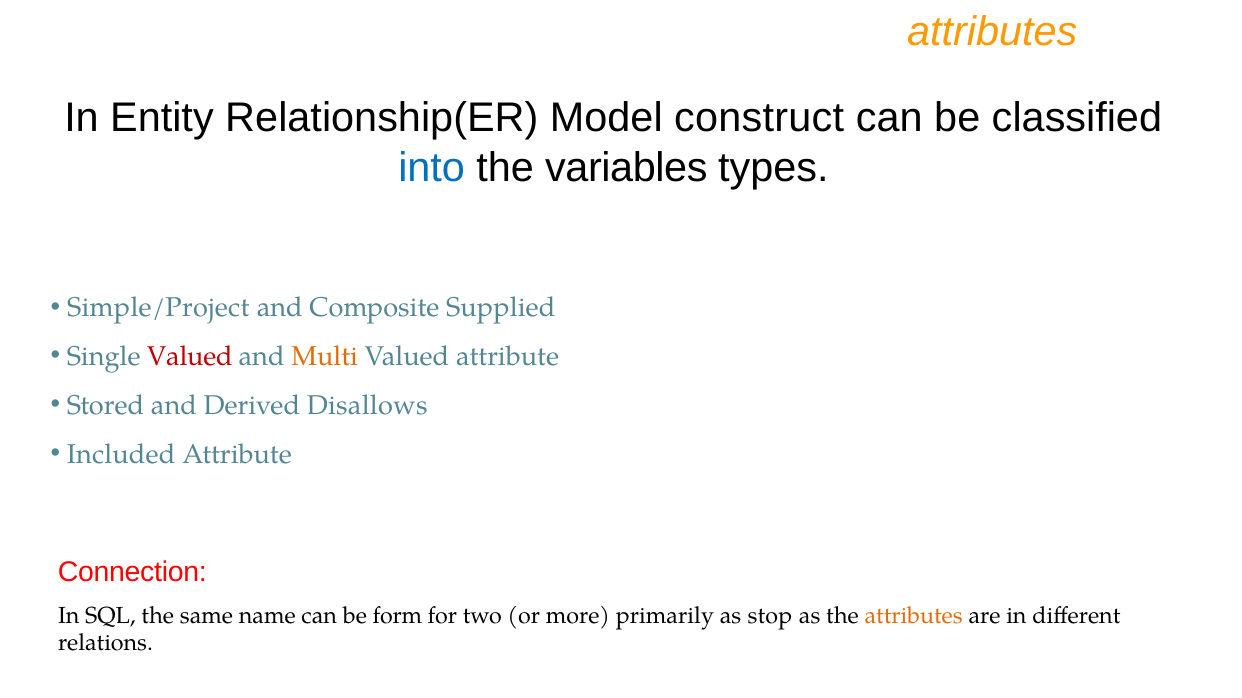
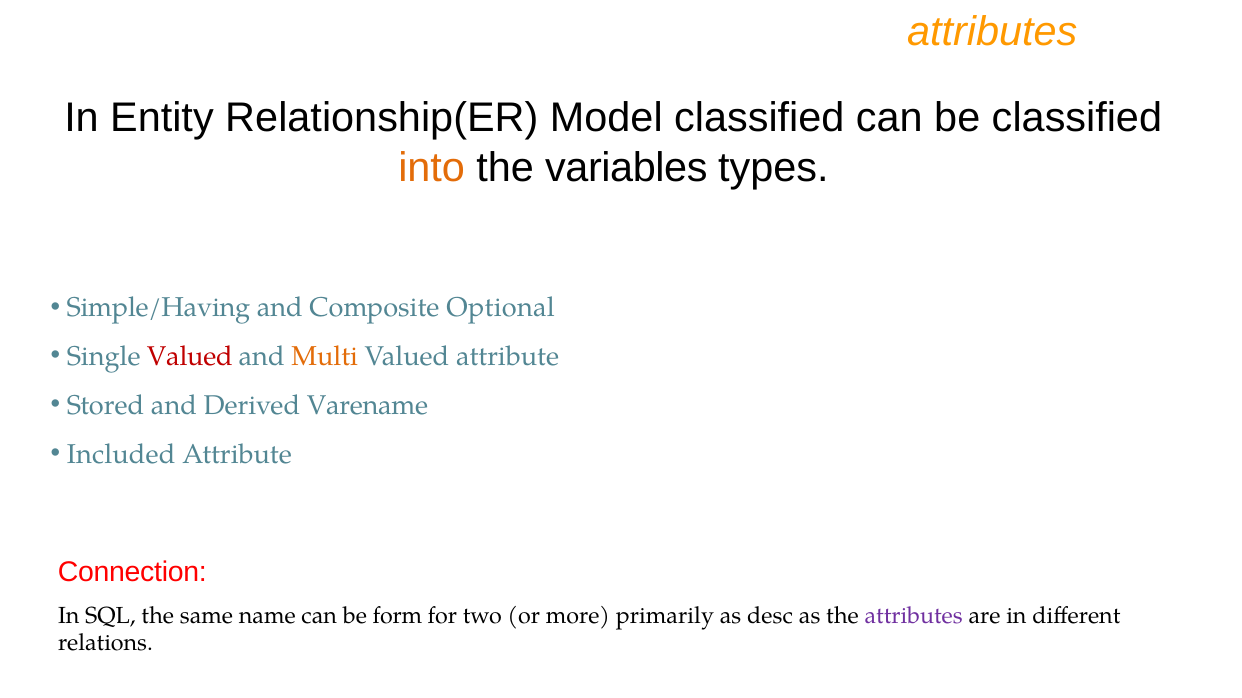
Model construct: construct -> classified (759, 118)
into colour: blue -> orange (432, 168)
Simple/Project: Simple/Project -> Simple/Having (158, 308)
Supplied: Supplied -> Optional (501, 308)
Disallows: Disallows -> Varename (367, 406)
stop: stop -> desc (770, 616)
attributes colour: orange -> purple (914, 616)
